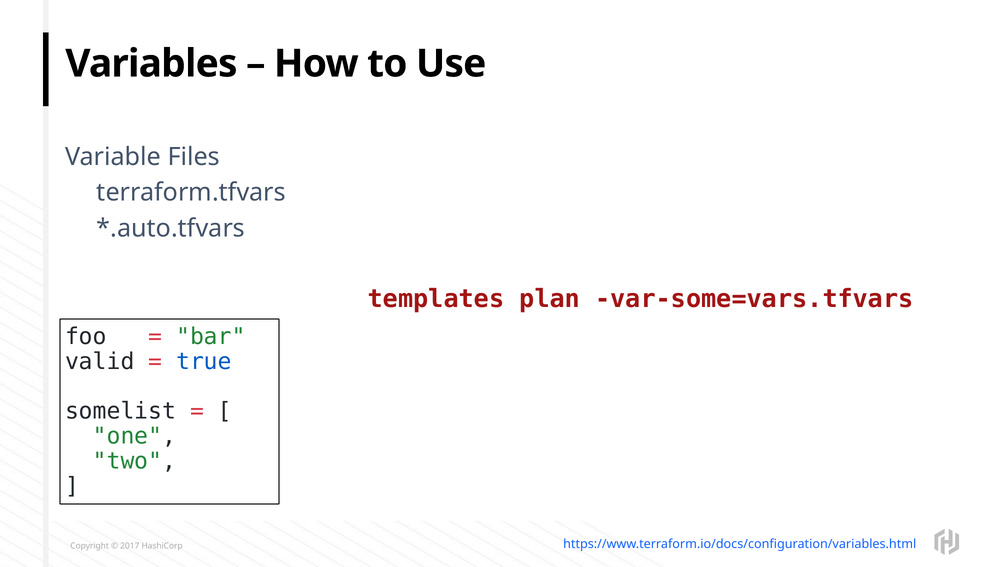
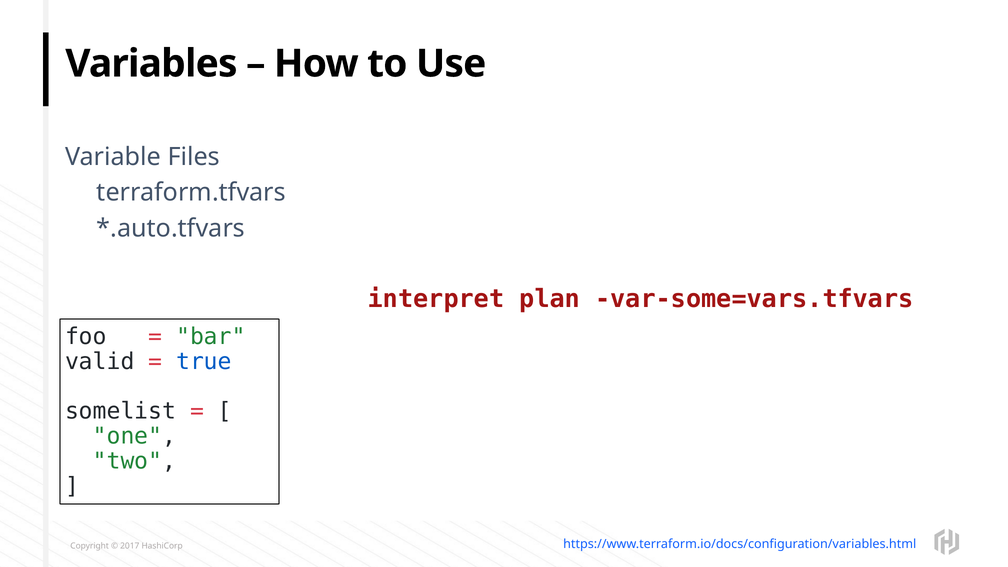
templates: templates -> interpret (436, 299)
